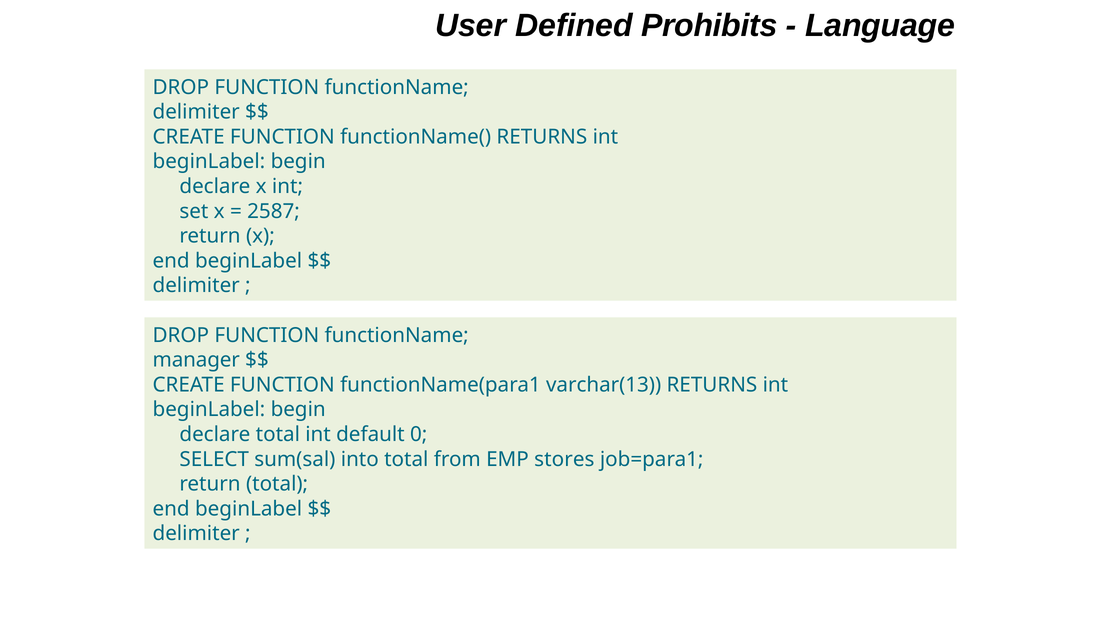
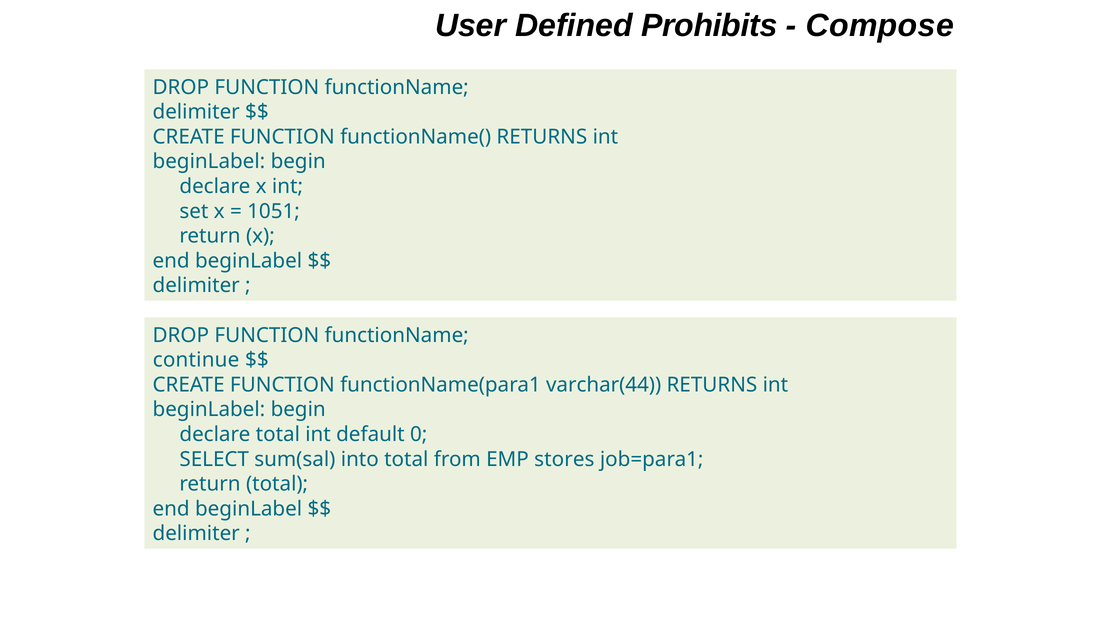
Language: Language -> Compose (880, 26)
2587: 2587 -> 1051 (274, 211)
manager: manager -> continue (196, 360)
varchar(13: varchar(13 -> varchar(44 (604, 384)
